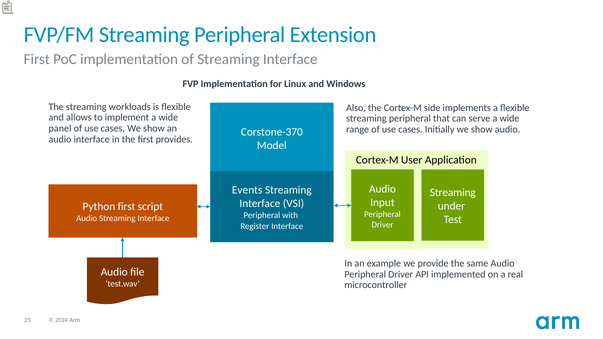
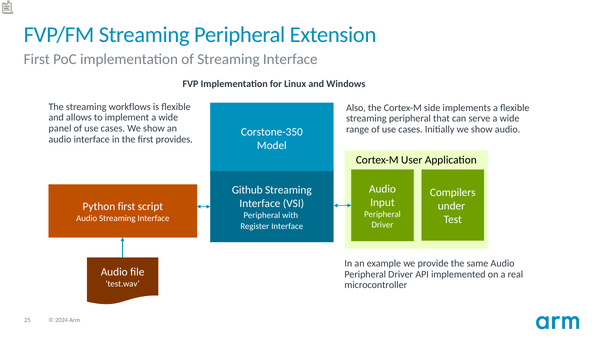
workloads: workloads -> workflows (130, 107)
Corstone-370: Corstone-370 -> Corstone-350 (272, 132)
Events: Events -> Github (247, 190)
Streaming: Streaming -> Compilers (453, 192)
